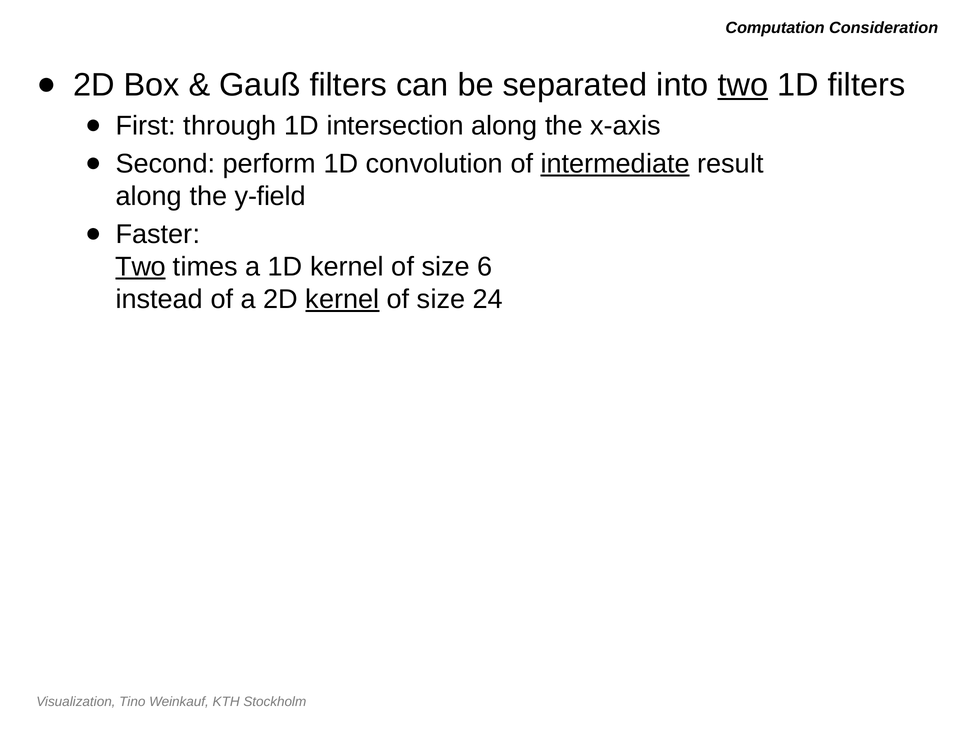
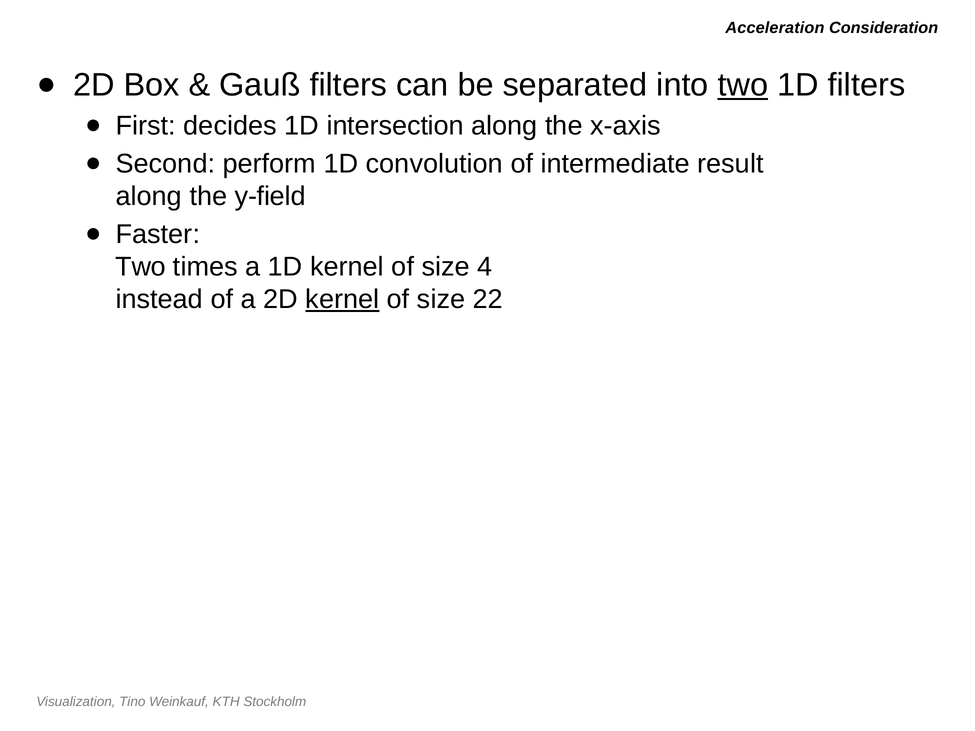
Computation: Computation -> Acceleration (775, 28)
through: through -> decides (230, 126)
intermediate underline: present -> none (615, 164)
Two underline: present -> none (141, 267)
6: 6 -> 4 (485, 267)
24: 24 -> 22 (488, 299)
